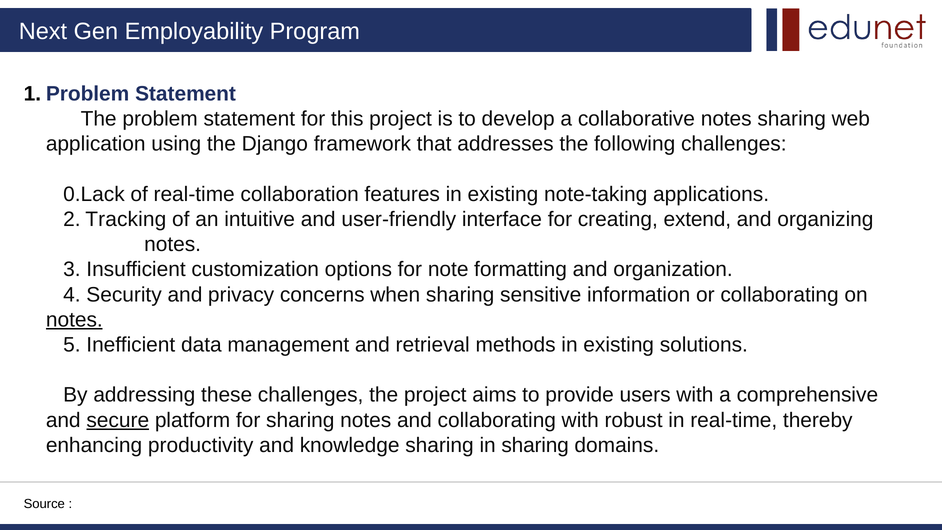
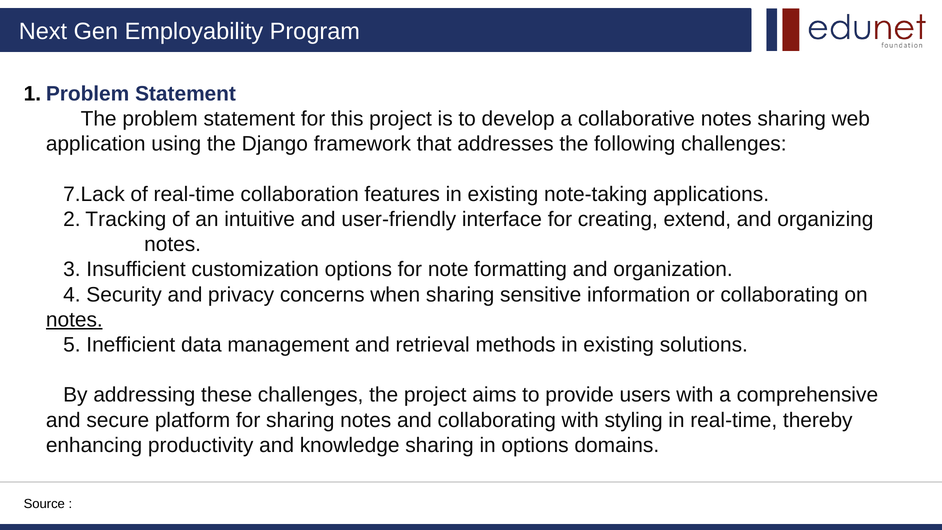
0.Lack: 0.Lack -> 7.Lack (94, 194)
secure underline: present -> none (118, 420)
robust: robust -> styling (634, 420)
in sharing: sharing -> options (535, 445)
